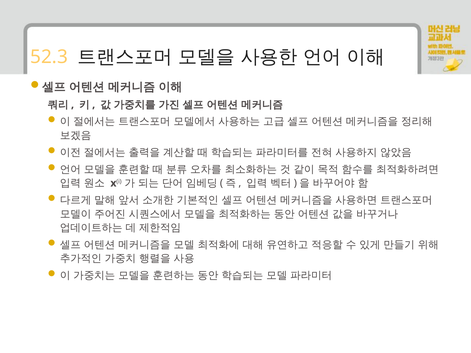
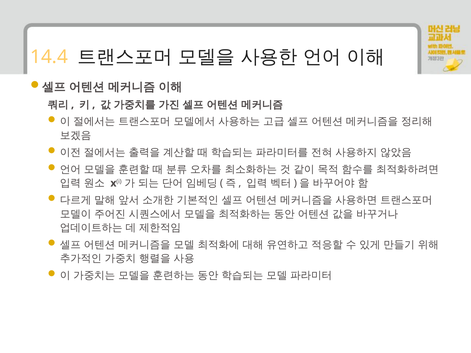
52.3: 52.3 -> 14.4 (49, 57)
